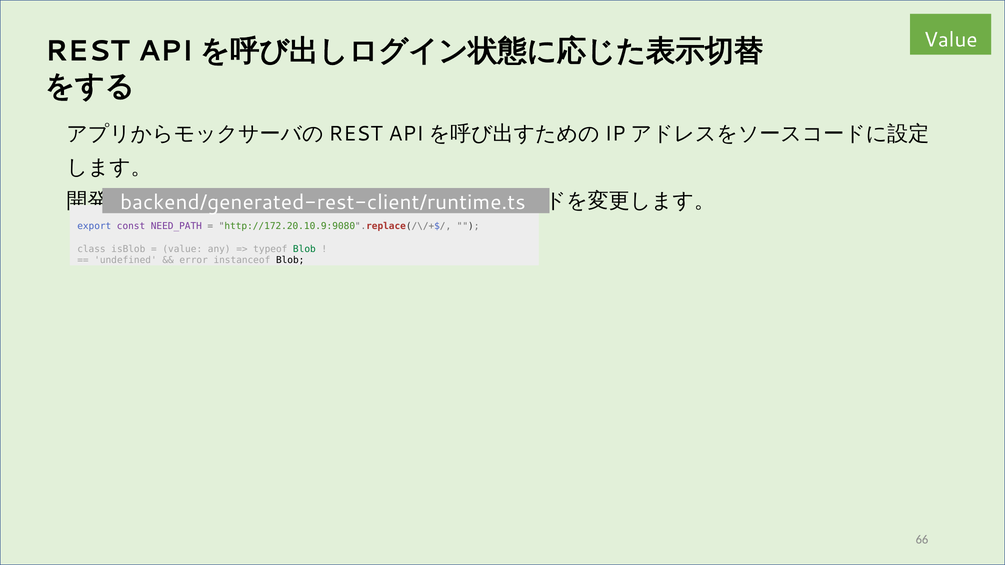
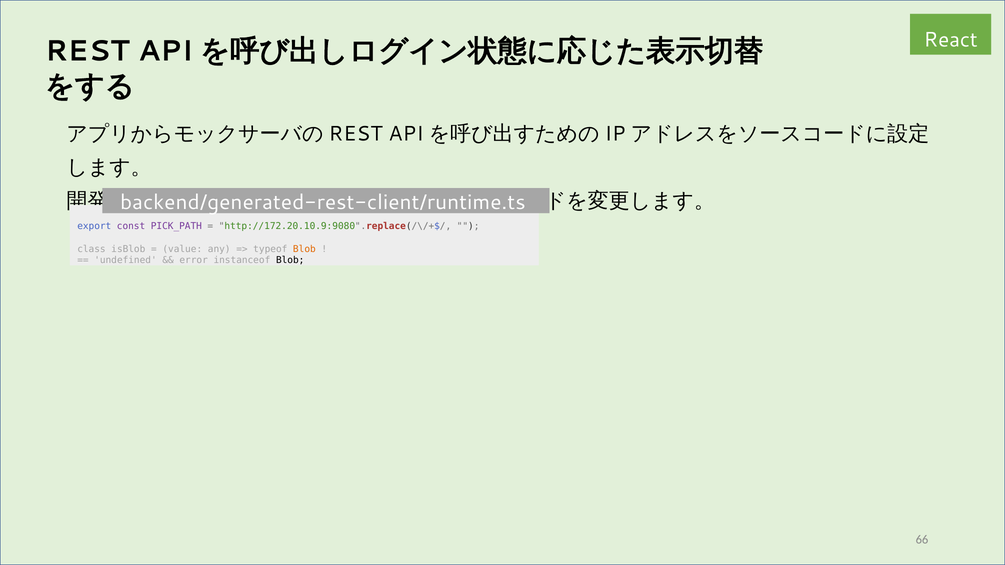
Value: Value -> React (951, 40)
NEED_PATH: NEED_PATH -> PICK_PATH (176, 226)
Blob colour: green -> orange (304, 249)
